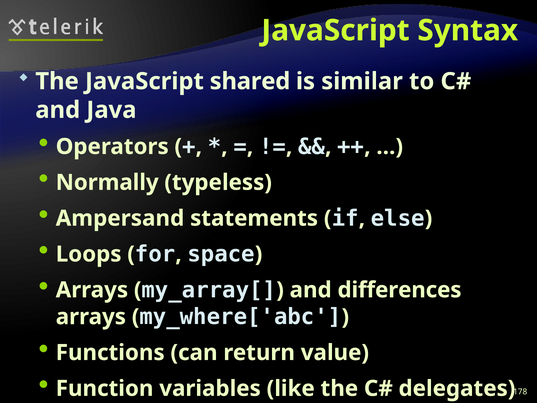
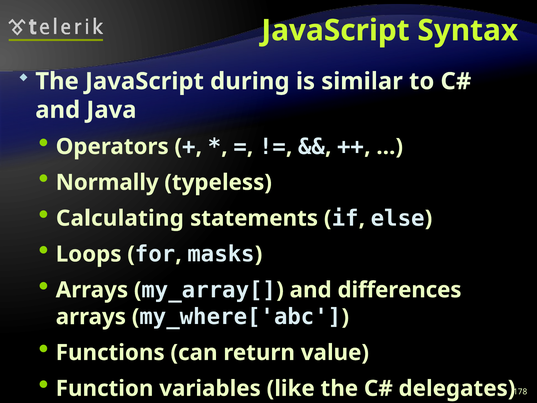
shared: shared -> during (250, 81)
Ampersand: Ampersand -> Calculating (120, 218)
space: space -> masks (221, 254)
